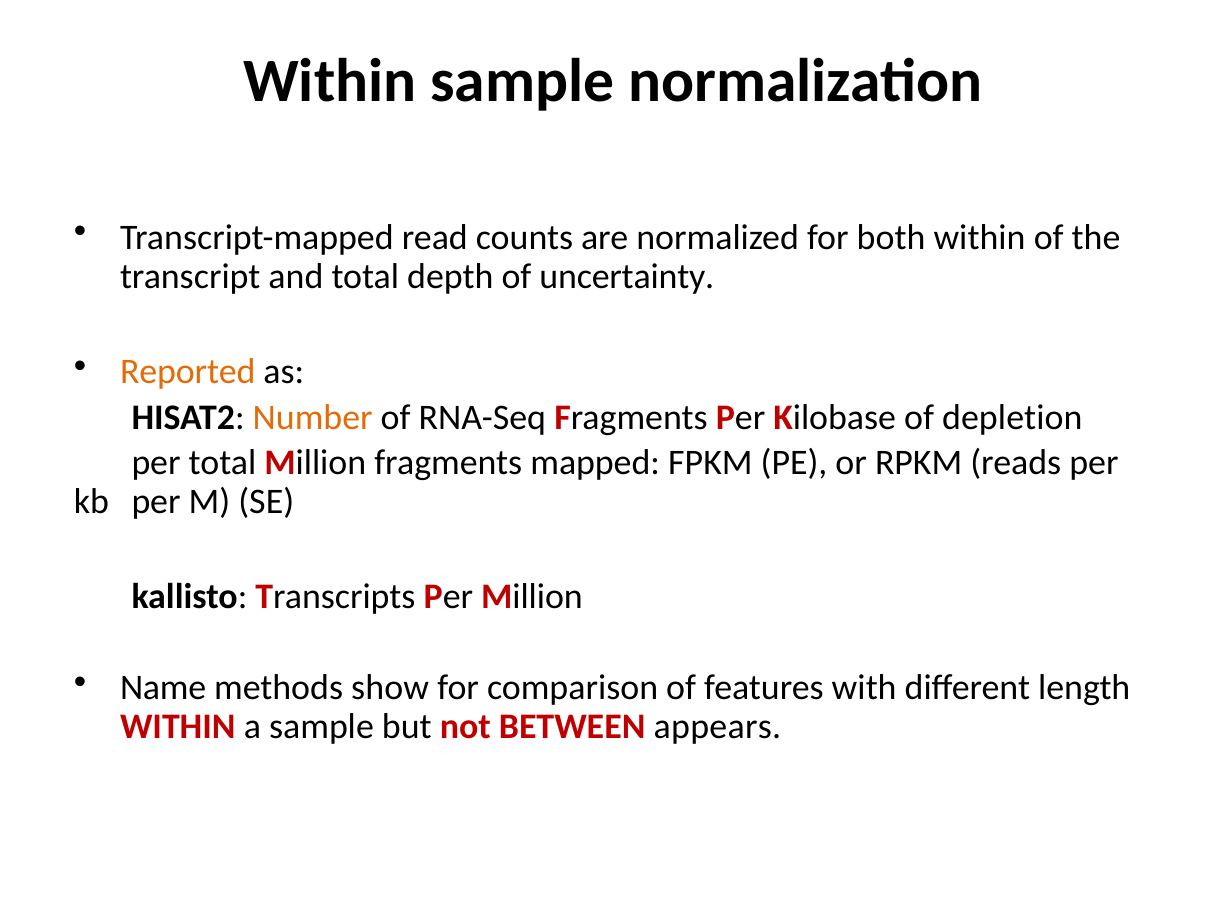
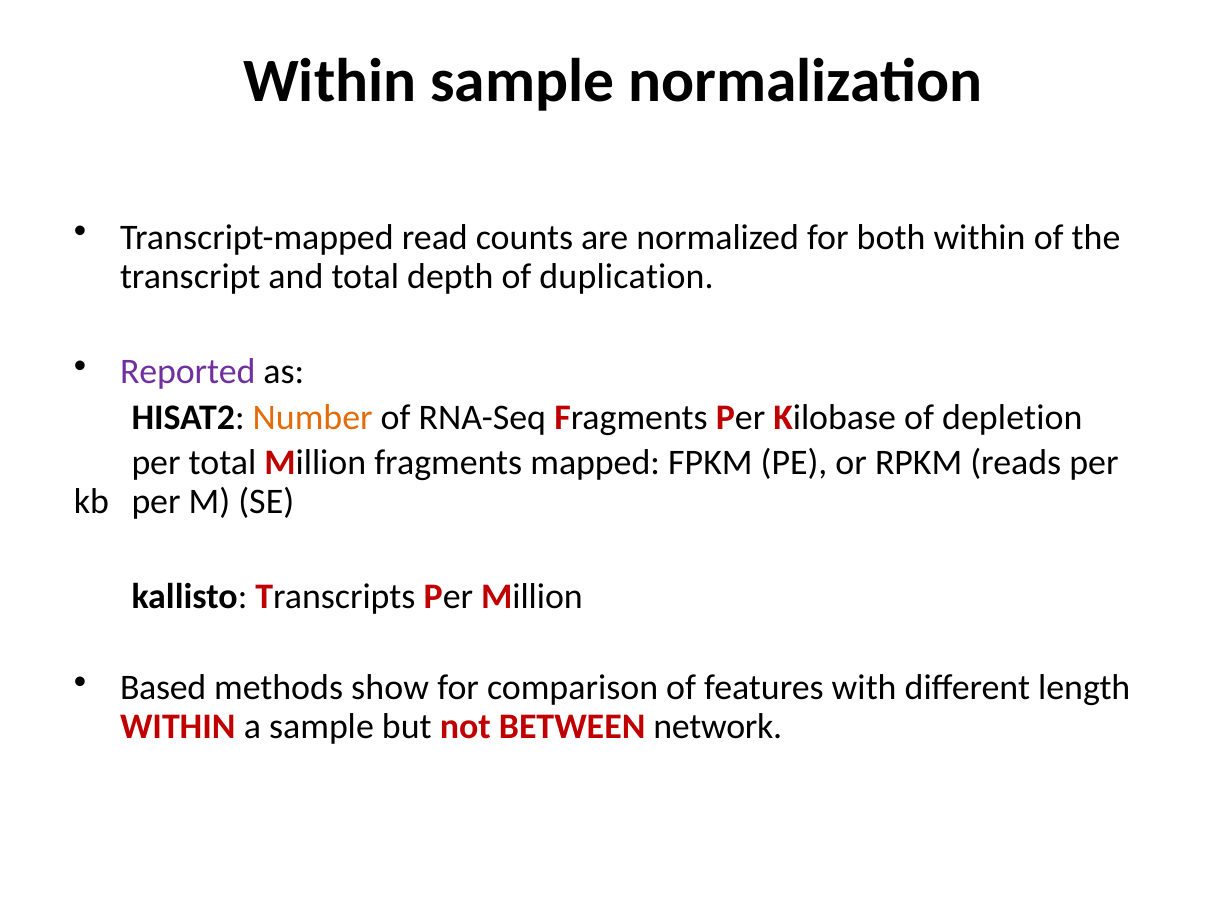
uncertainty: uncertainty -> duplication (627, 276)
Reported colour: orange -> purple (188, 371)
Name: Name -> Based (163, 687)
appears: appears -> network (718, 726)
